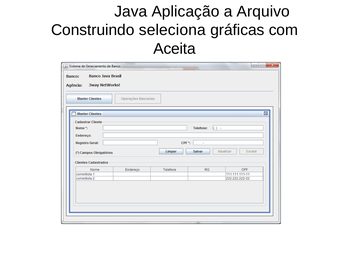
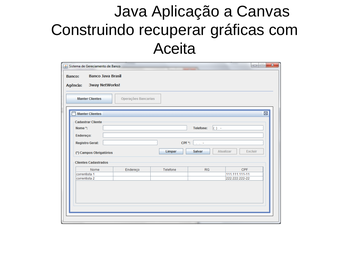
Arquivo: Arquivo -> Canvas (263, 11)
seleciona: seleciona -> recuperar (172, 30)
